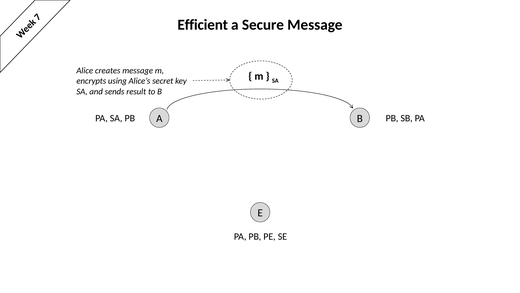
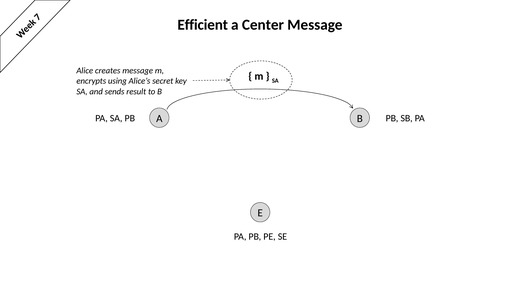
Secure: Secure -> Center (263, 25)
